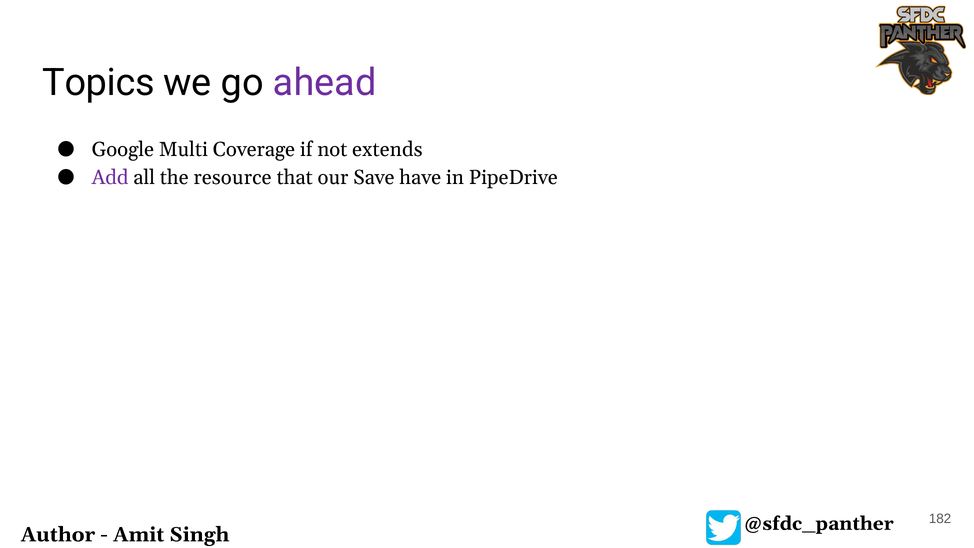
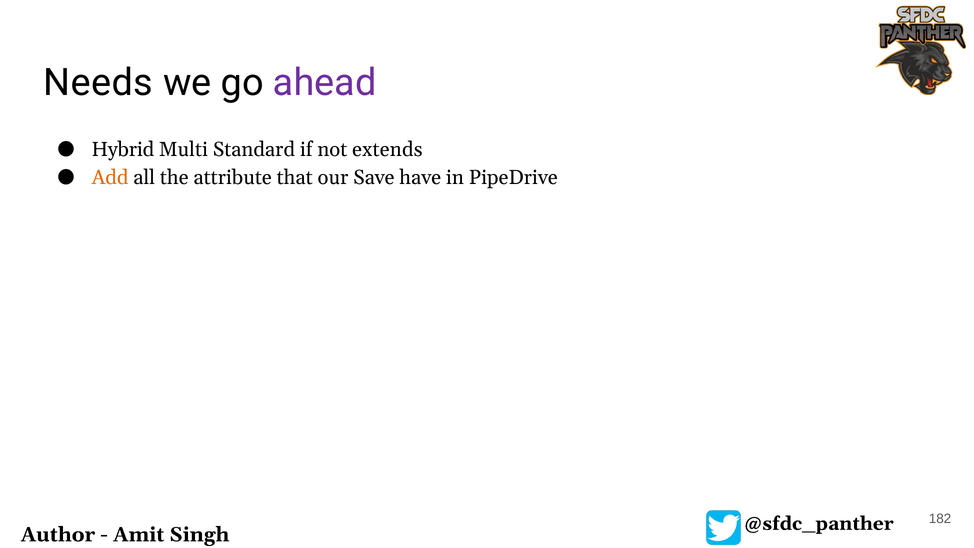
Topics: Topics -> Needs (98, 83)
Google: Google -> Hybrid (123, 150)
Coverage: Coverage -> Standard (254, 150)
Add colour: purple -> orange (110, 178)
resource: resource -> attribute (233, 178)
